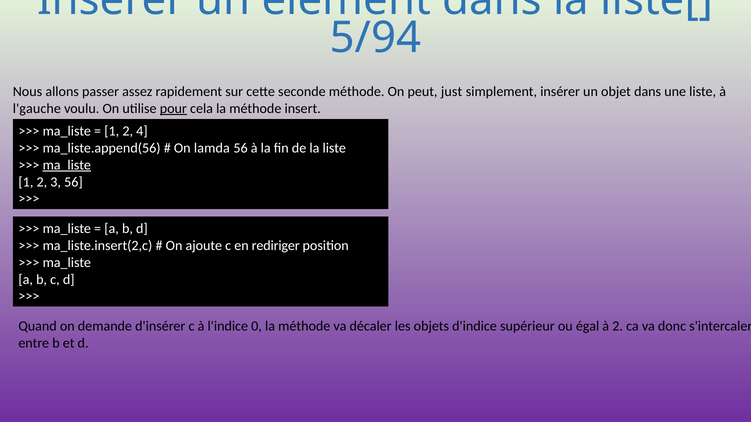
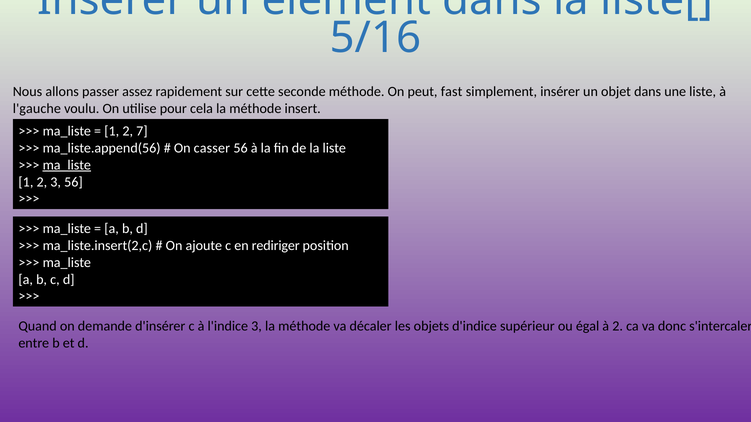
5/94: 5/94 -> 5/16 (375, 38)
just: just -> fast (452, 92)
pour underline: present -> none (173, 108)
4: 4 -> 7 (142, 131)
lamda: lamda -> casser (212, 148)
l'indice 0: 0 -> 3 (257, 327)
